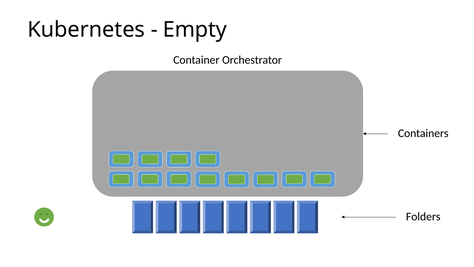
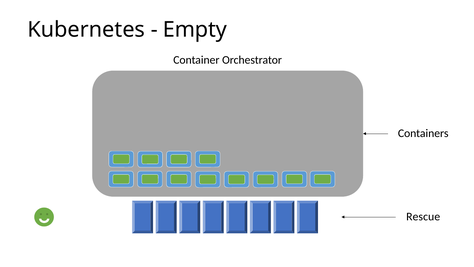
Folders: Folders -> Rescue (423, 216)
